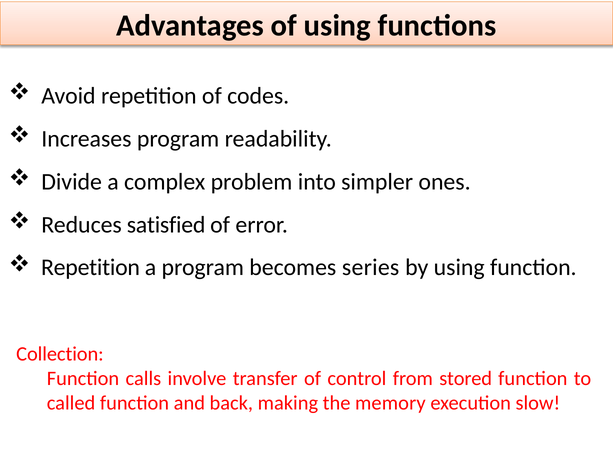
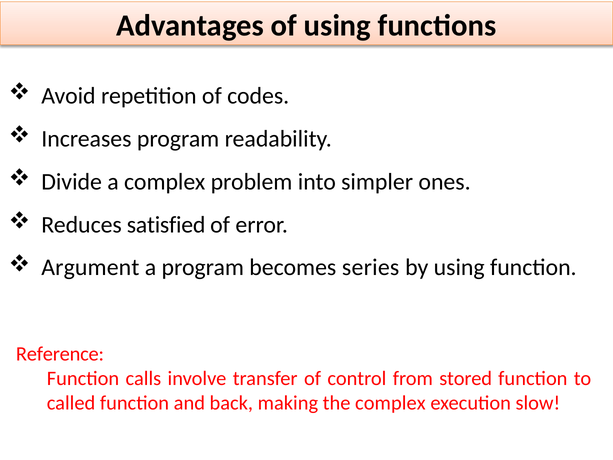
Repetition: Repetition -> Argument (90, 267)
Collection: Collection -> Reference (60, 354)
the memory: memory -> complex (390, 403)
